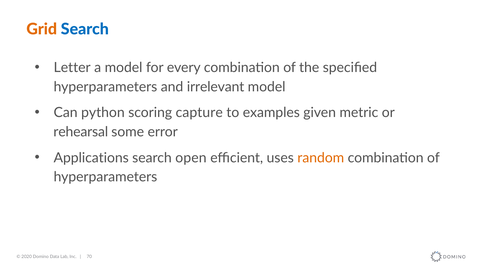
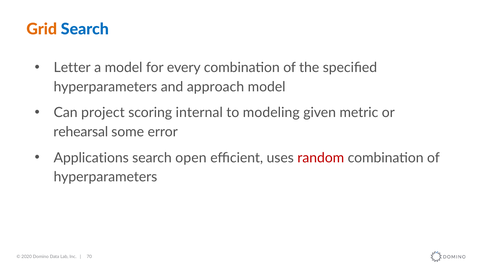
irrelevant: irrelevant -> approach (215, 87)
python: python -> project (103, 113)
capture: capture -> internal (199, 113)
examples: examples -> modeling (271, 113)
random colour: orange -> red (321, 158)
